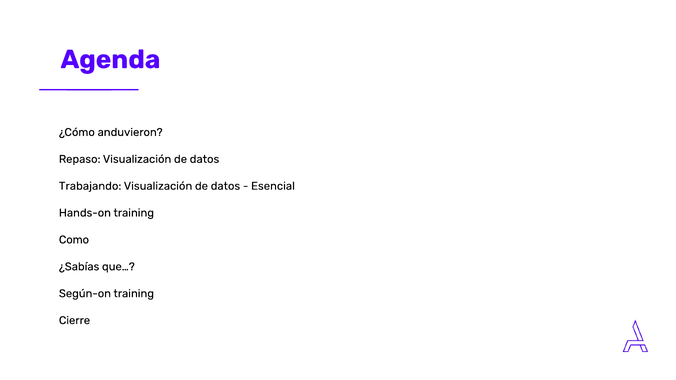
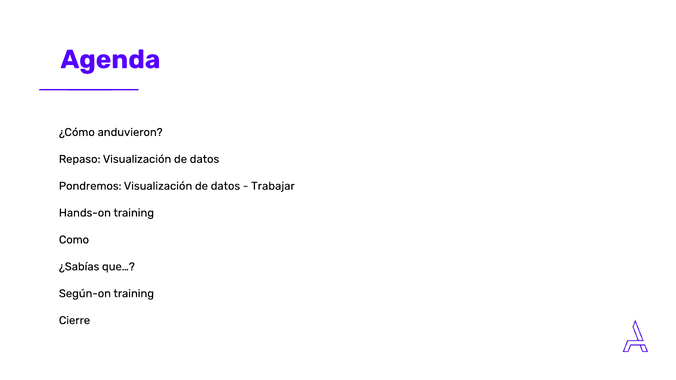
Trabajando: Trabajando -> Pondremos (90, 186)
Esencial: Esencial -> Trabajar (273, 186)
